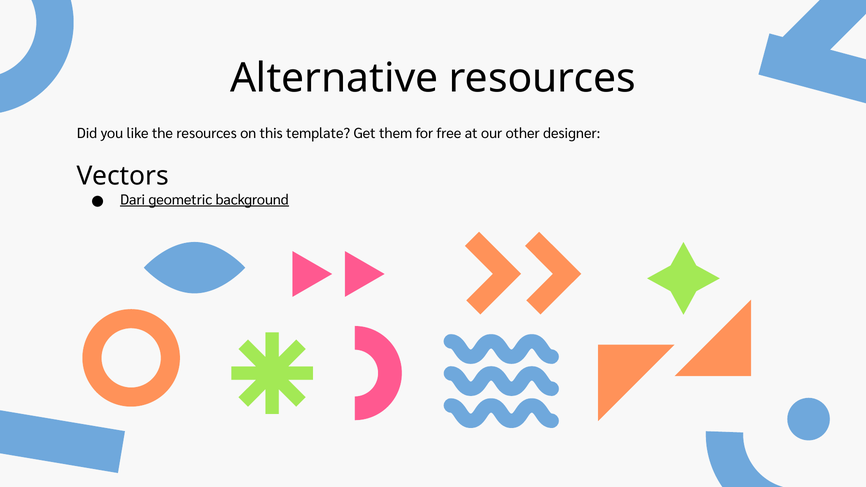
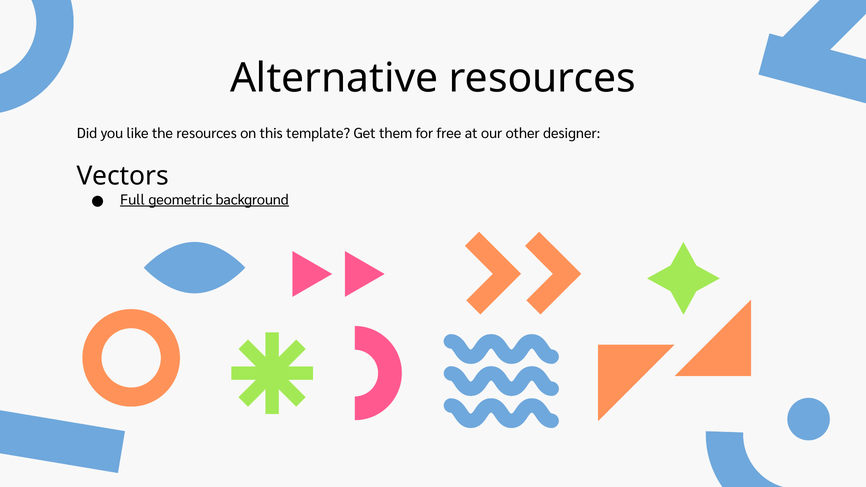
Dari: Dari -> Full (133, 200)
